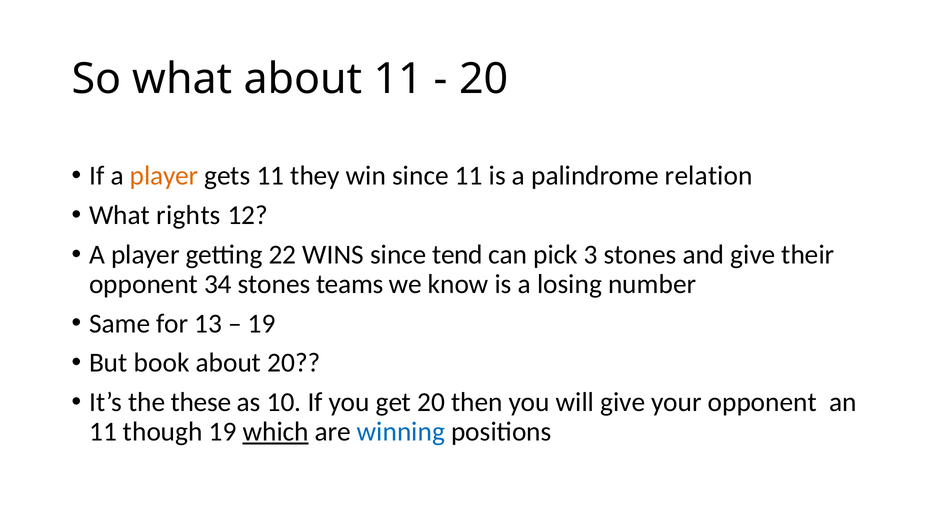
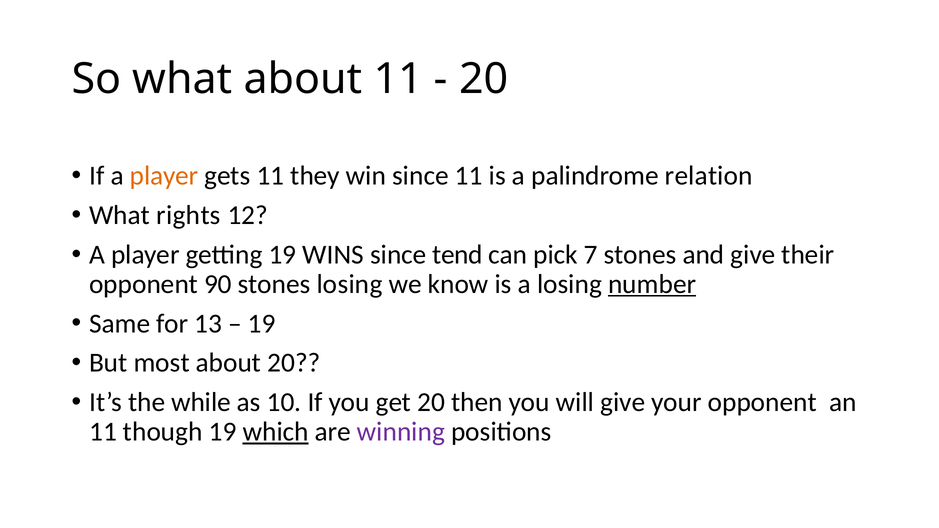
getting 22: 22 -> 19 (282, 255)
3: 3 -> 7 (591, 255)
34: 34 -> 90 (218, 284)
stones teams: teams -> losing (349, 284)
number underline: none -> present (652, 284)
book: book -> most (162, 363)
these: these -> while (201, 402)
winning colour: blue -> purple (401, 432)
